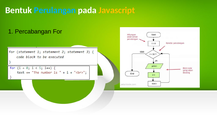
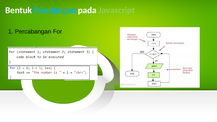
Javascript colour: yellow -> light green (117, 10)
